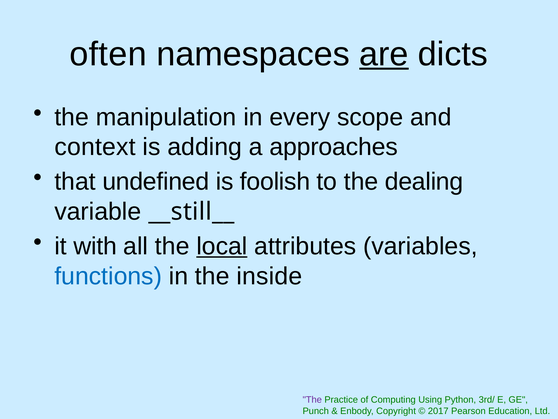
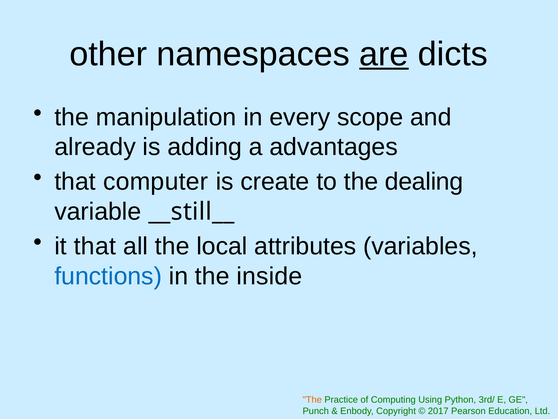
often: often -> other (108, 54)
context: context -> already (95, 147)
approaches: approaches -> advantages (334, 147)
undefined: undefined -> computer (156, 182)
foolish: foolish -> create (275, 182)
it with: with -> that (95, 246)
local underline: present -> none (222, 246)
The colour: purple -> orange (312, 399)
